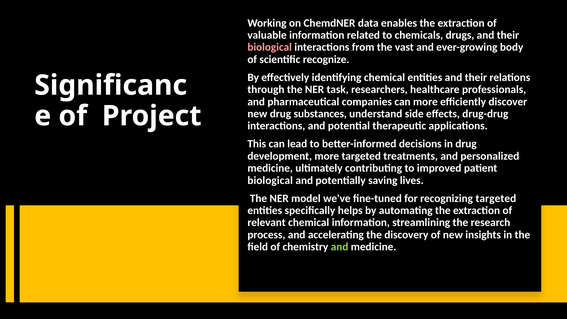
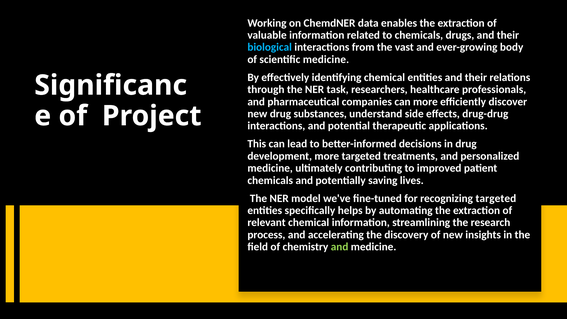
biological colour: pink -> light blue (270, 47)
scientific recognize: recognize -> medicine (326, 59)
biological: biological -> chemicals (270, 180)
